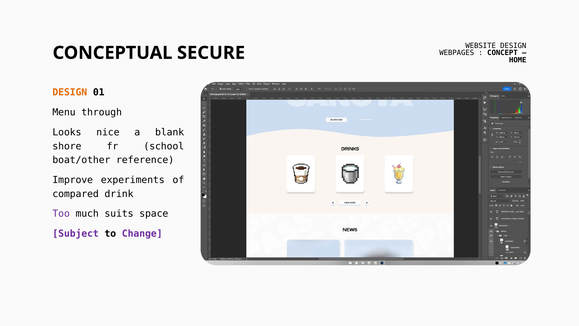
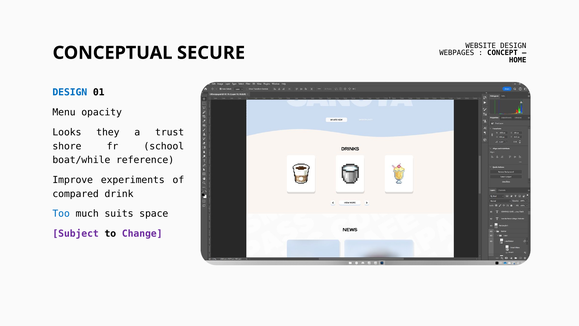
DESIGN colour: orange -> blue (70, 92)
through: through -> opacity (102, 112)
nice: nice -> they (108, 132)
blank: blank -> trust (170, 132)
boat/other: boat/other -> boat/while (81, 160)
Too colour: purple -> blue (61, 214)
